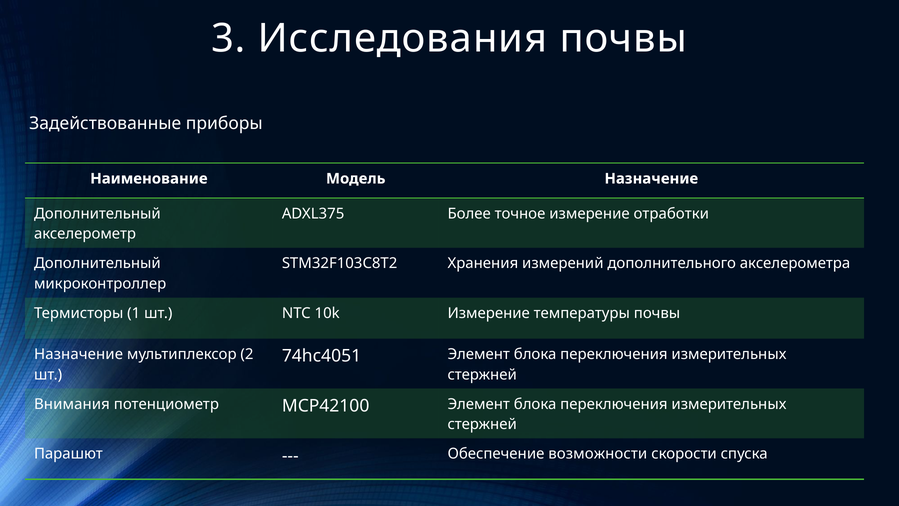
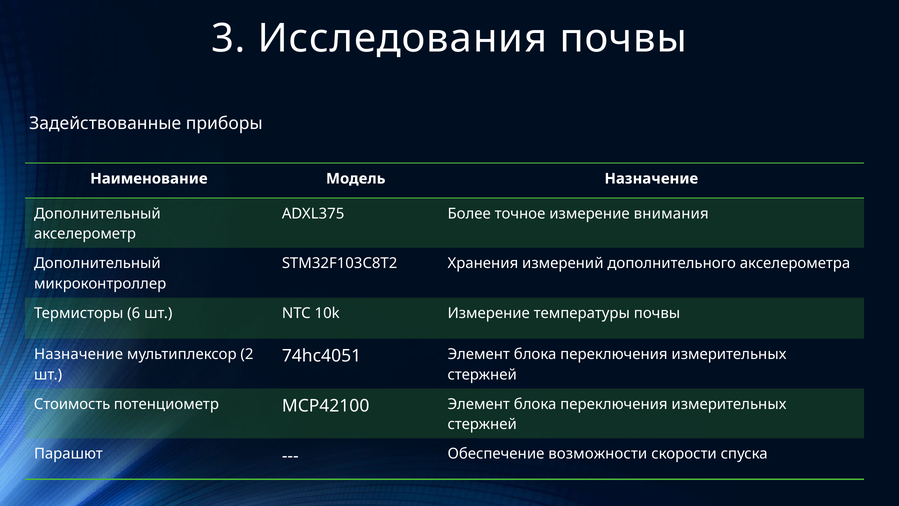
отработки: отработки -> внимания (671, 213)
1: 1 -> 6 (134, 313)
Внимания: Внимания -> Стоимость (72, 404)
